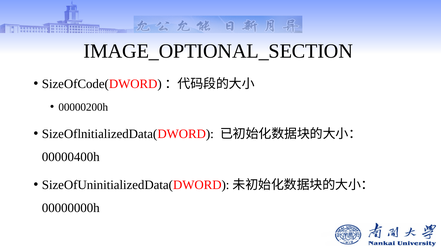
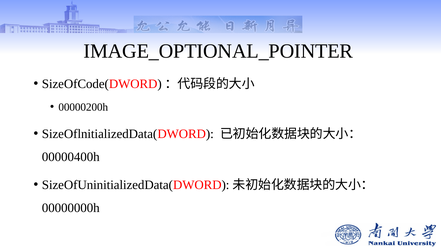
IMAGE_OPTIONAL_SECTION: IMAGE_OPTIONAL_SECTION -> IMAGE_OPTIONAL_POINTER (218, 51)
